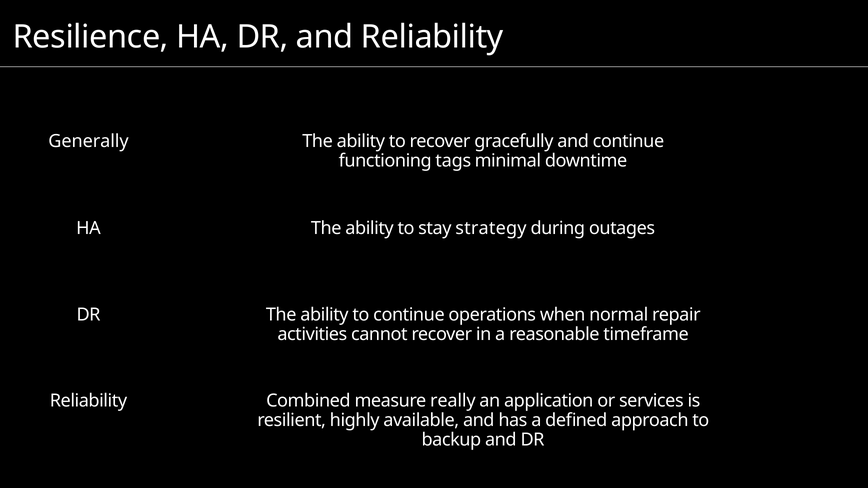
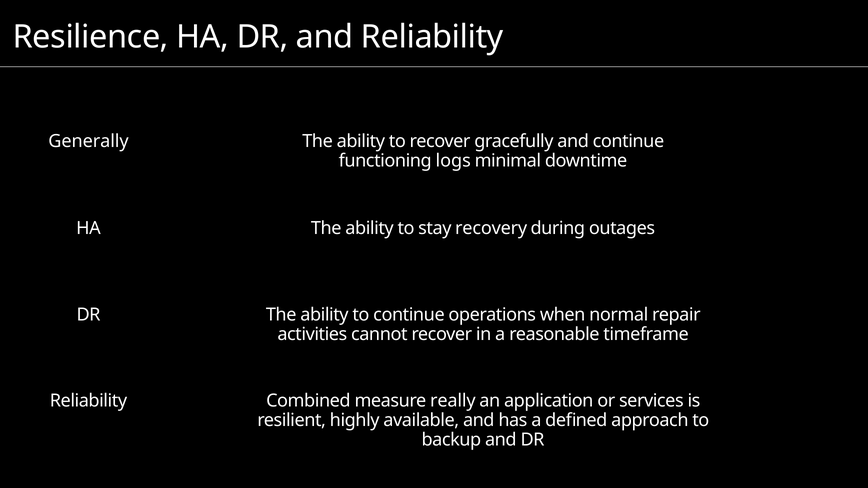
tags: tags -> logs (453, 161)
strategy: strategy -> recovery (491, 228)
